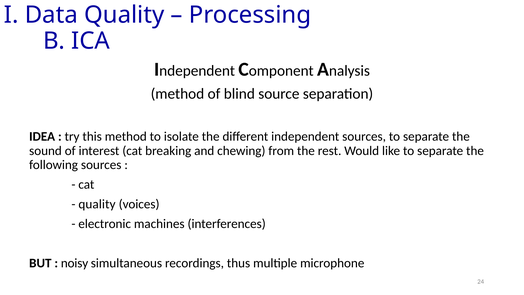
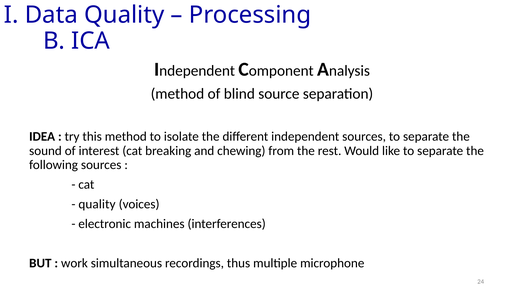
noisy: noisy -> work (74, 263)
